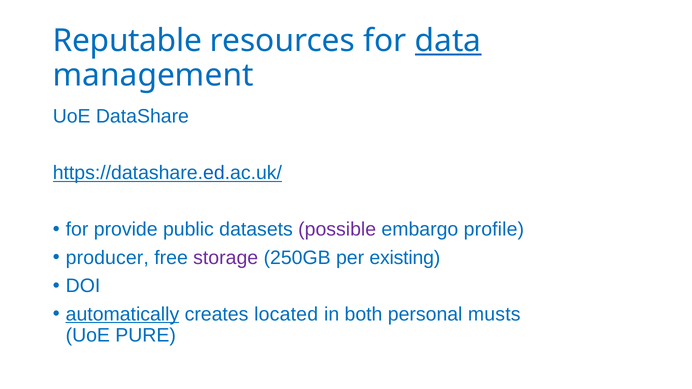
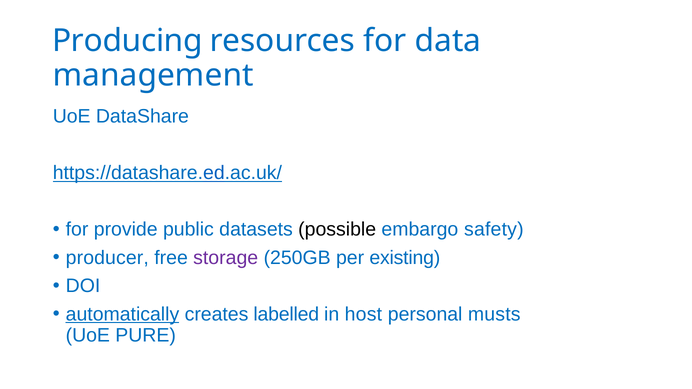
Reputable: Reputable -> Producing (127, 41)
data underline: present -> none (448, 41)
possible colour: purple -> black (337, 230)
profile: profile -> safety (494, 230)
located: located -> labelled (286, 314)
both: both -> host (363, 314)
